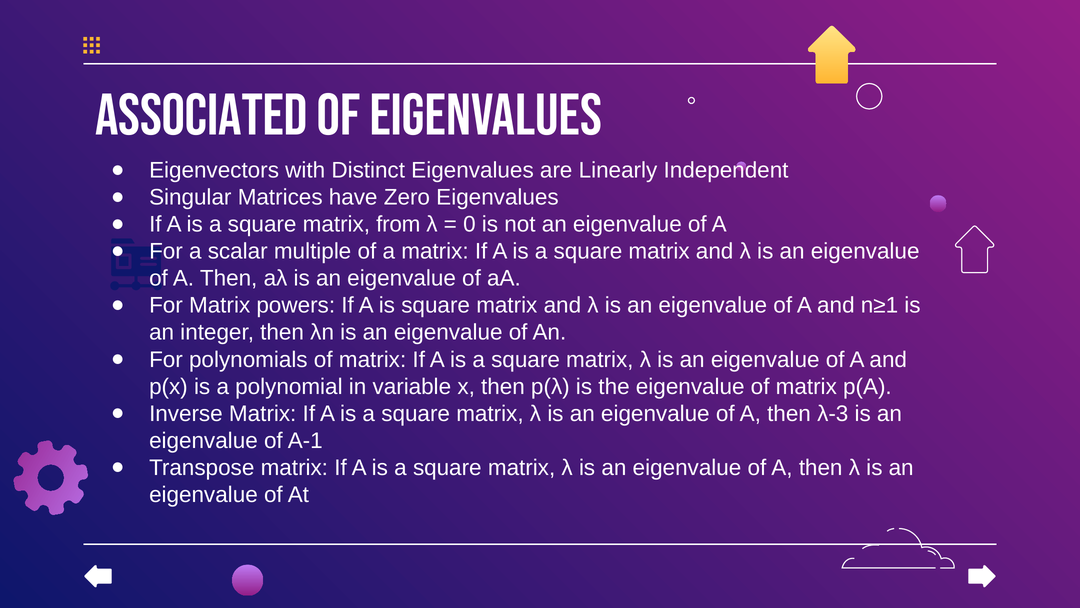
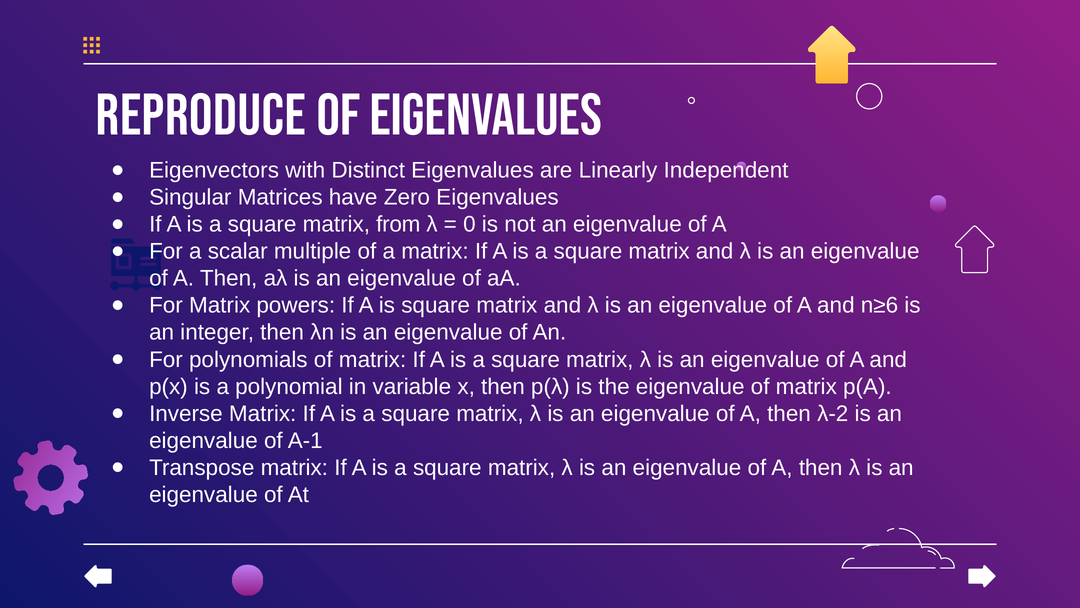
Associated: Associated -> Reproduce (201, 115)
n≥1: n≥1 -> n≥6 (879, 305)
λ-3: λ-3 -> λ-2 (833, 413)
